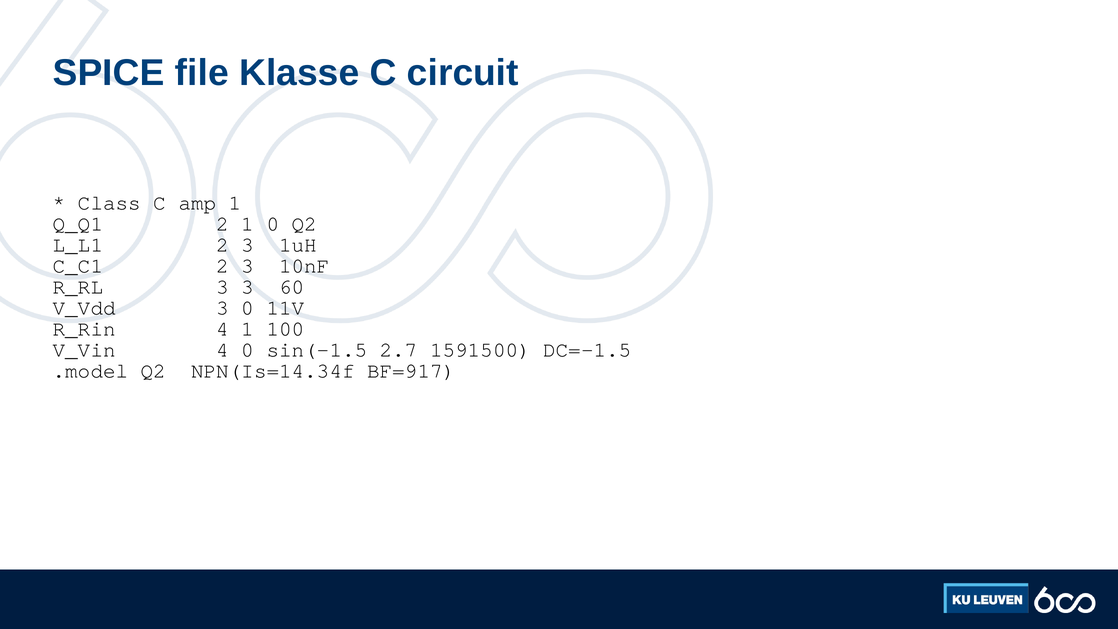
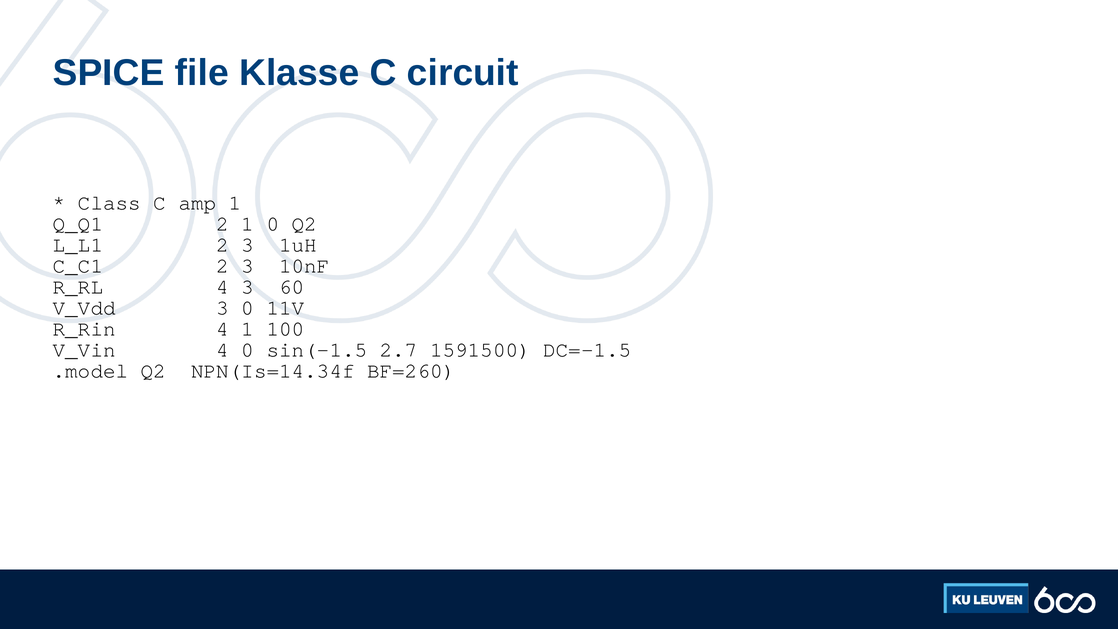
R_RL 3: 3 -> 4 (223, 287)
BF=917: BF=917 -> BF=260 (411, 371)
